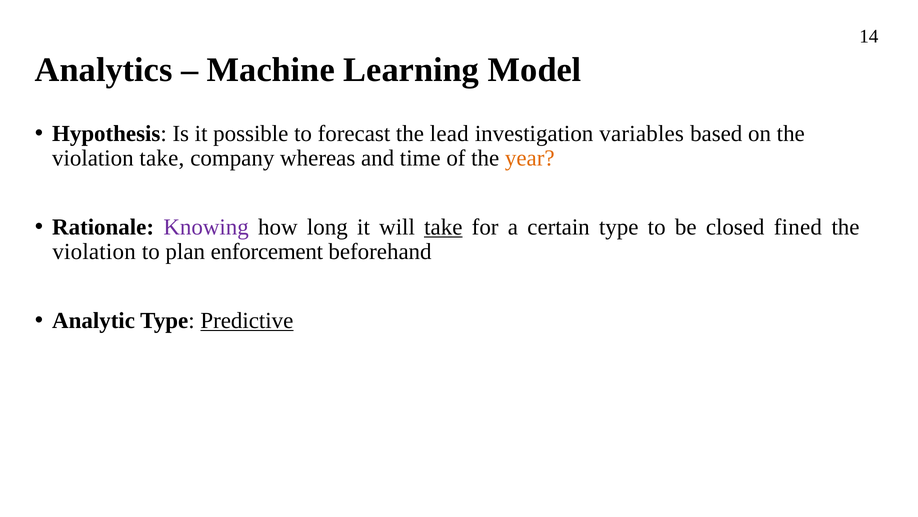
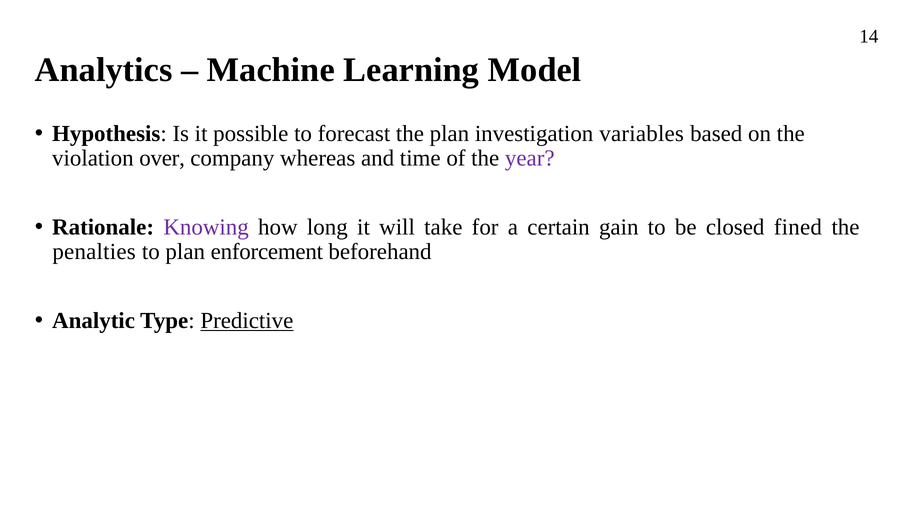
the lead: lead -> plan (449, 133)
violation take: take -> over (162, 158)
year colour: orange -> purple (530, 158)
take underline: present -> none (443, 227)
certain type: type -> gain (619, 227)
violation: violation -> penalties (94, 252)
